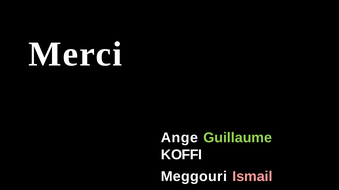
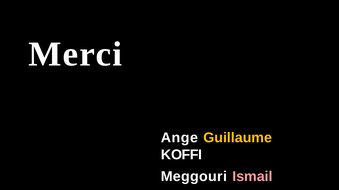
Guillaume colour: light green -> yellow (238, 138)
